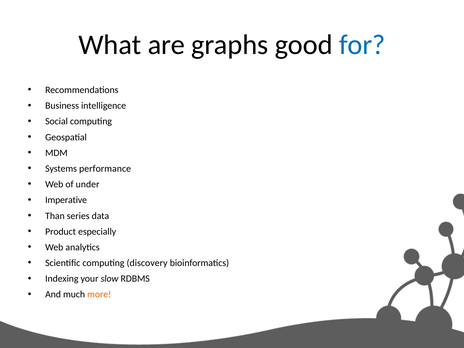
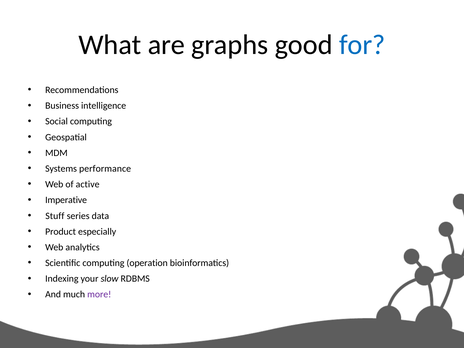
under: under -> active (88, 184)
Than: Than -> Stuff (55, 216)
discovery: discovery -> operation (147, 263)
more colour: orange -> purple (99, 294)
